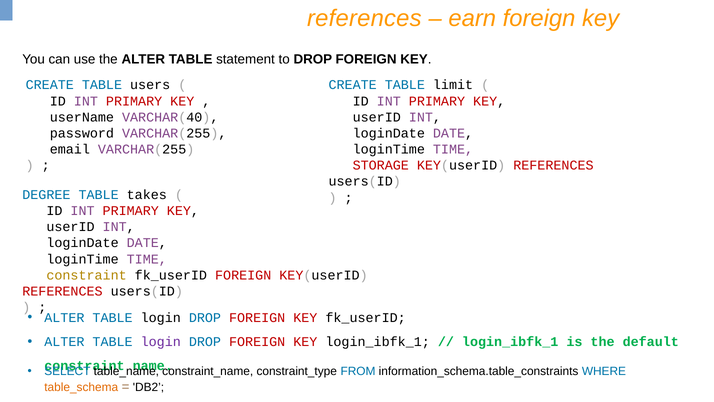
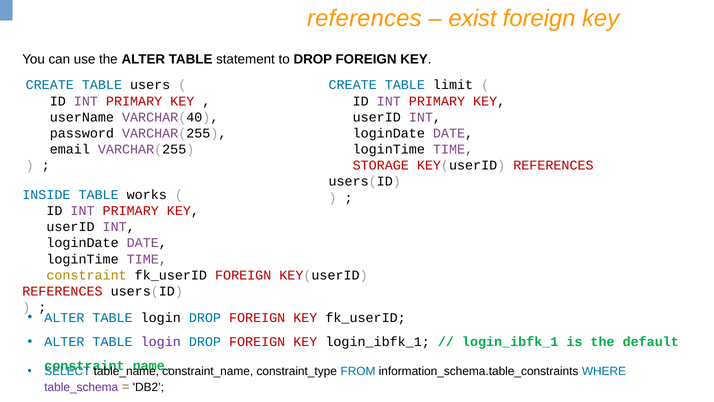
earn: earn -> exist (472, 19)
DEGREE: DEGREE -> INSIDE (46, 195)
takes: takes -> works (147, 195)
table_schema colour: orange -> purple (81, 387)
